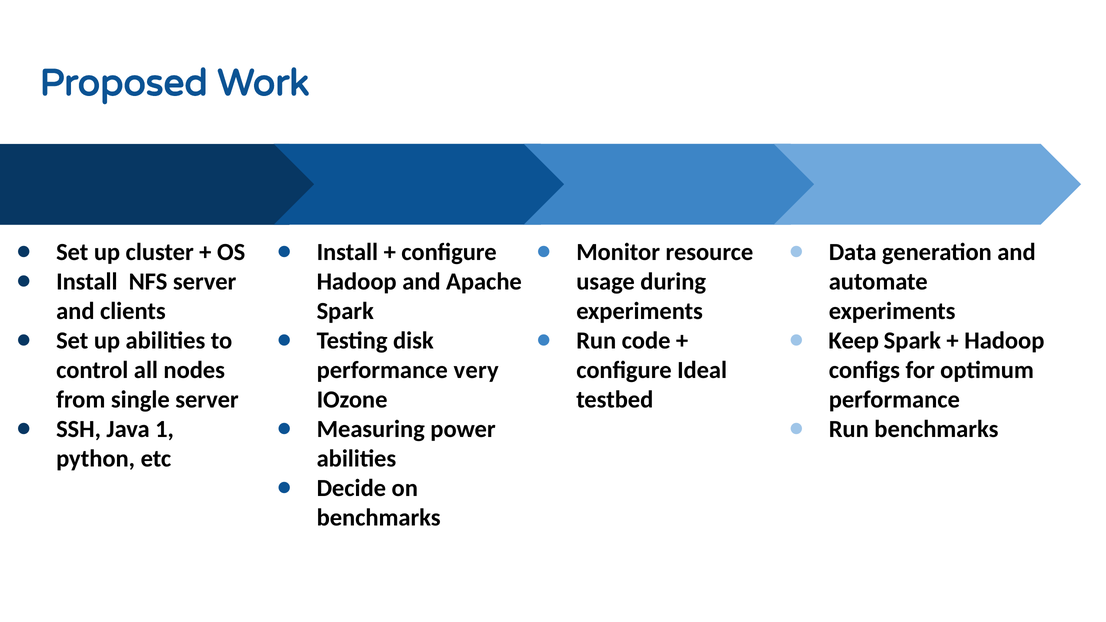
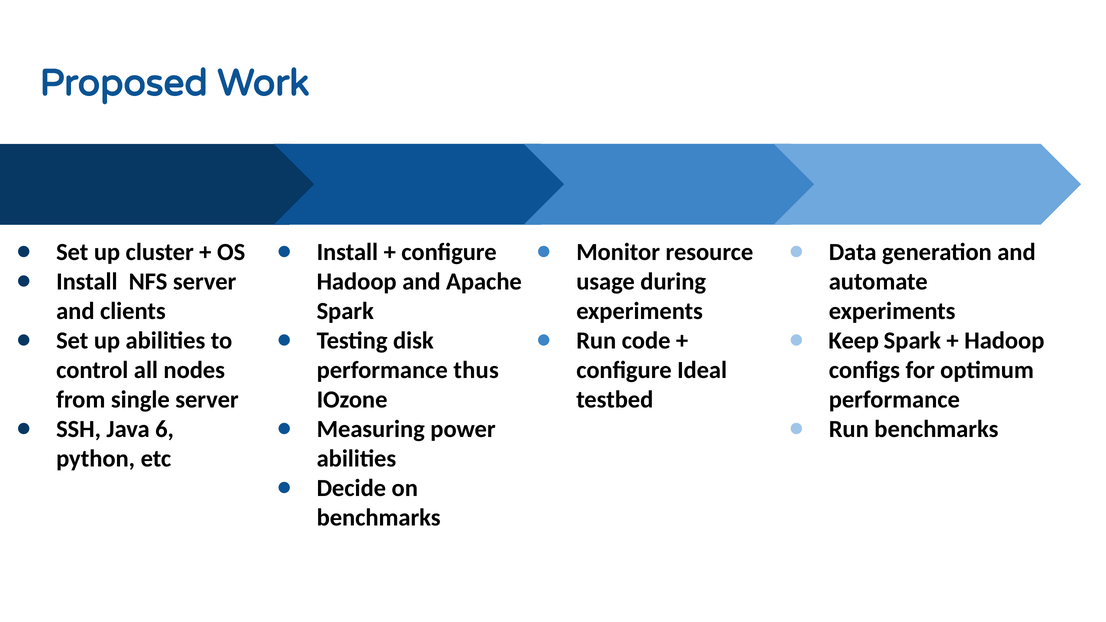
very: very -> thus (476, 370)
1: 1 -> 6 (165, 429)
